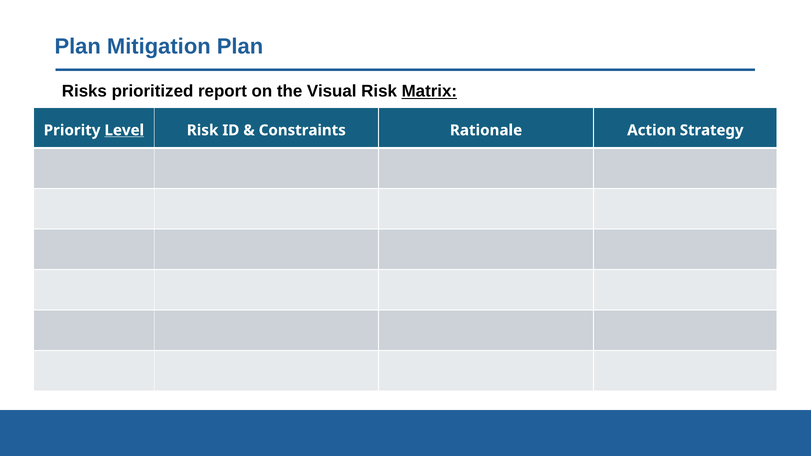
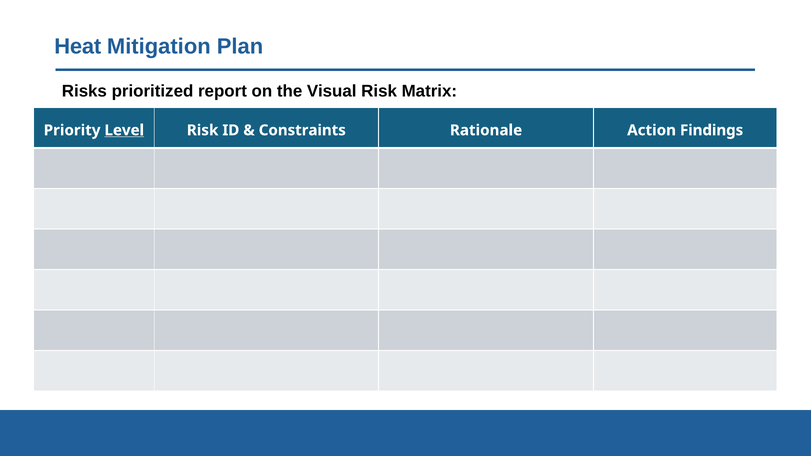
Plan: Plan -> Heat (78, 46)
Matrix underline: present -> none (429, 91)
Strategy: Strategy -> Findings (712, 130)
